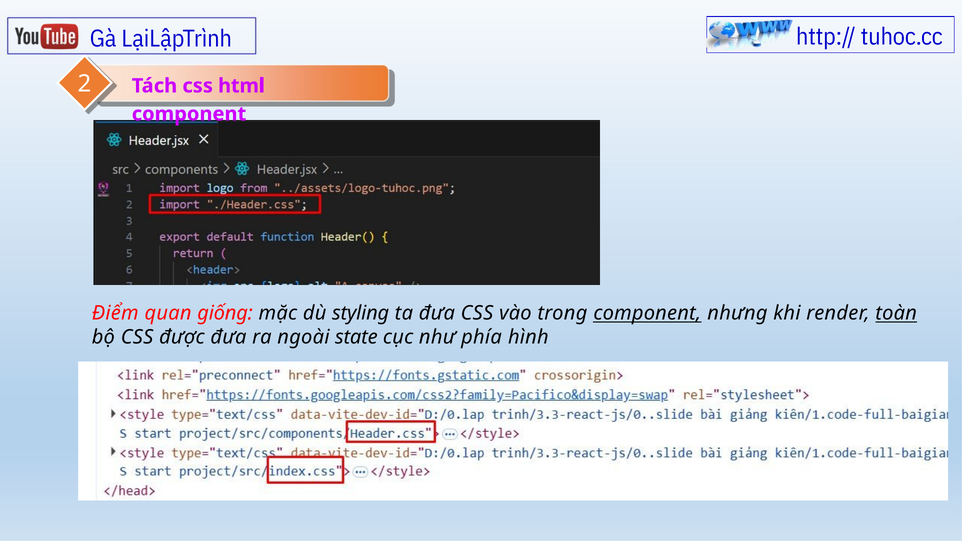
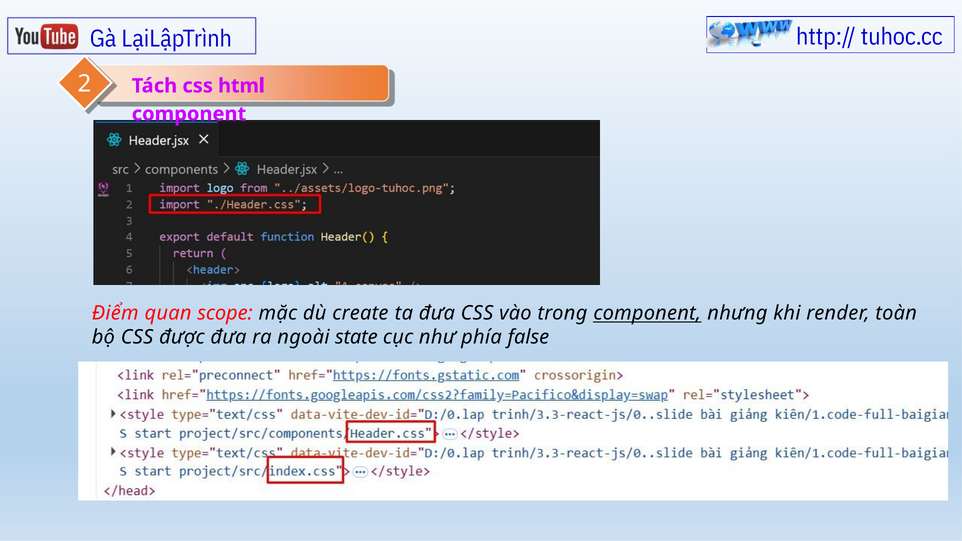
giống: giống -> scope (225, 313)
styling: styling -> create (360, 313)
toàn underline: present -> none (896, 313)
hình: hình -> false (528, 337)
